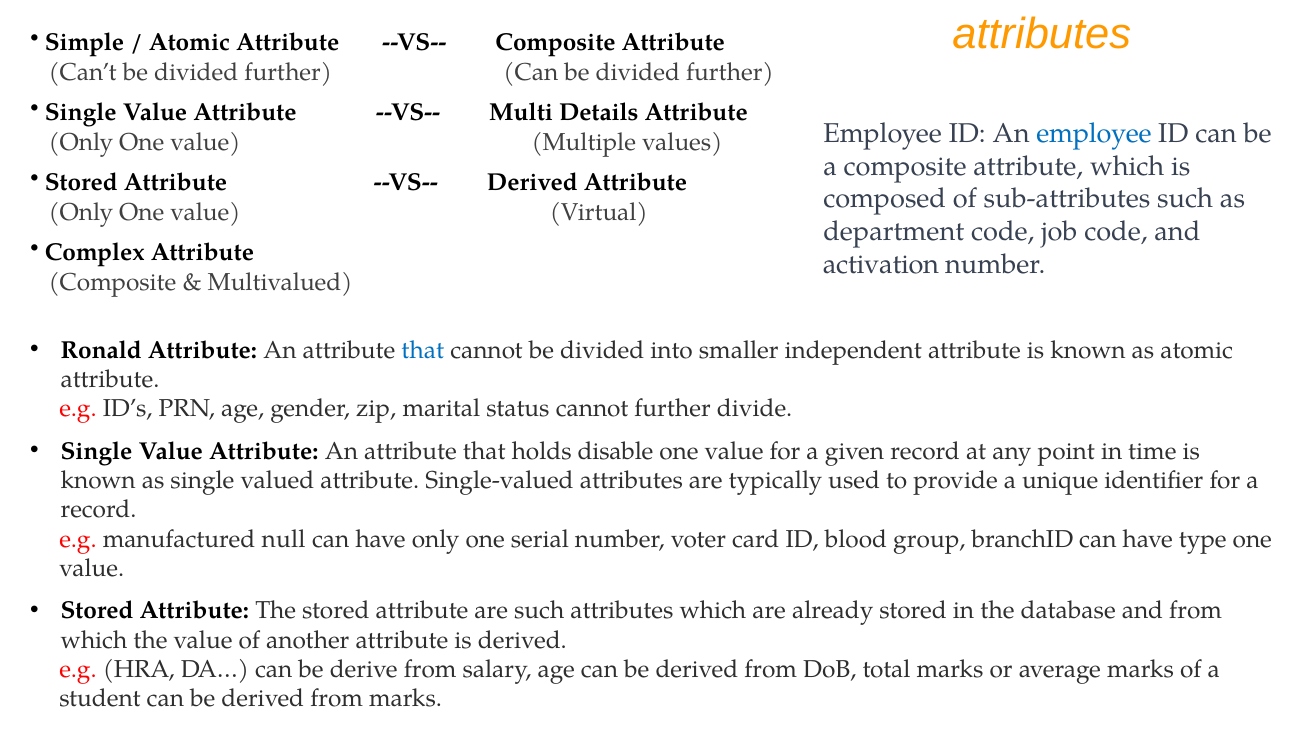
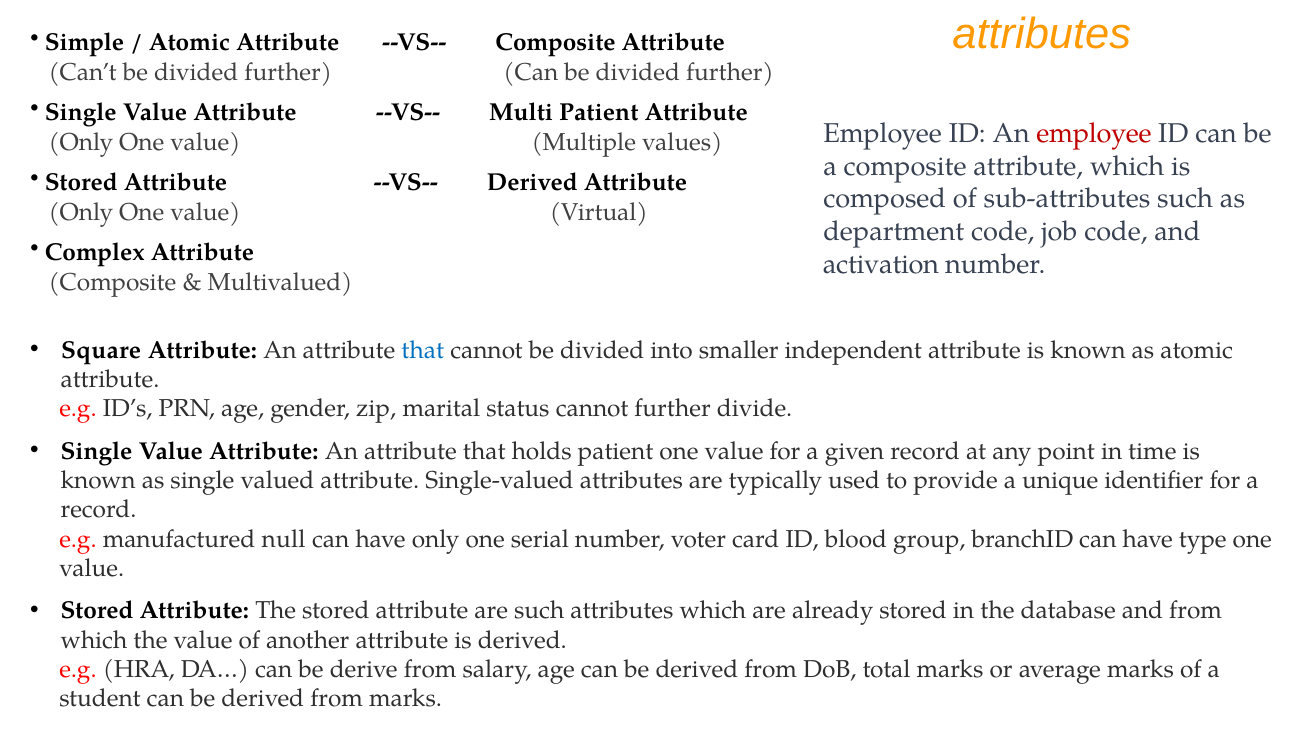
Multi Details: Details -> Patient (599, 113)
employee colour: blue -> red (1094, 134)
Ronald: Ronald -> Square (101, 350)
holds disable: disable -> patient (615, 451)
